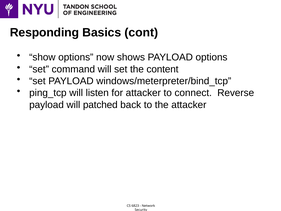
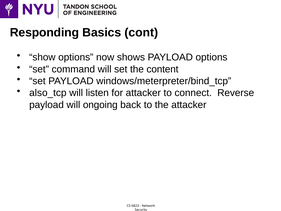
ping_tcp: ping_tcp -> also_tcp (48, 93)
patched: patched -> ongoing (100, 105)
